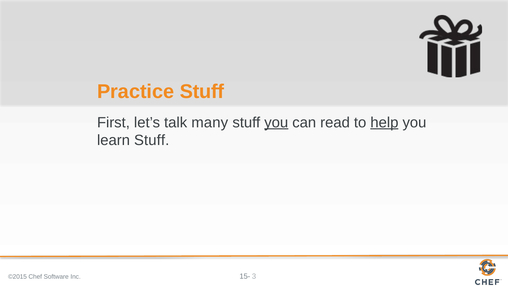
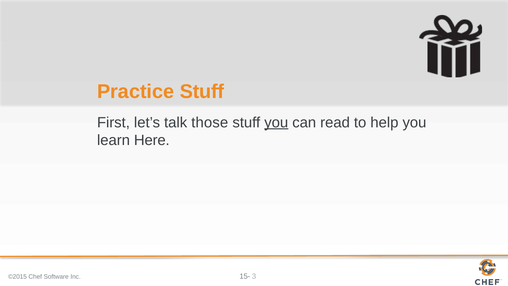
many: many -> those (210, 122)
help underline: present -> none (384, 122)
learn Stuff: Stuff -> Here (152, 140)
